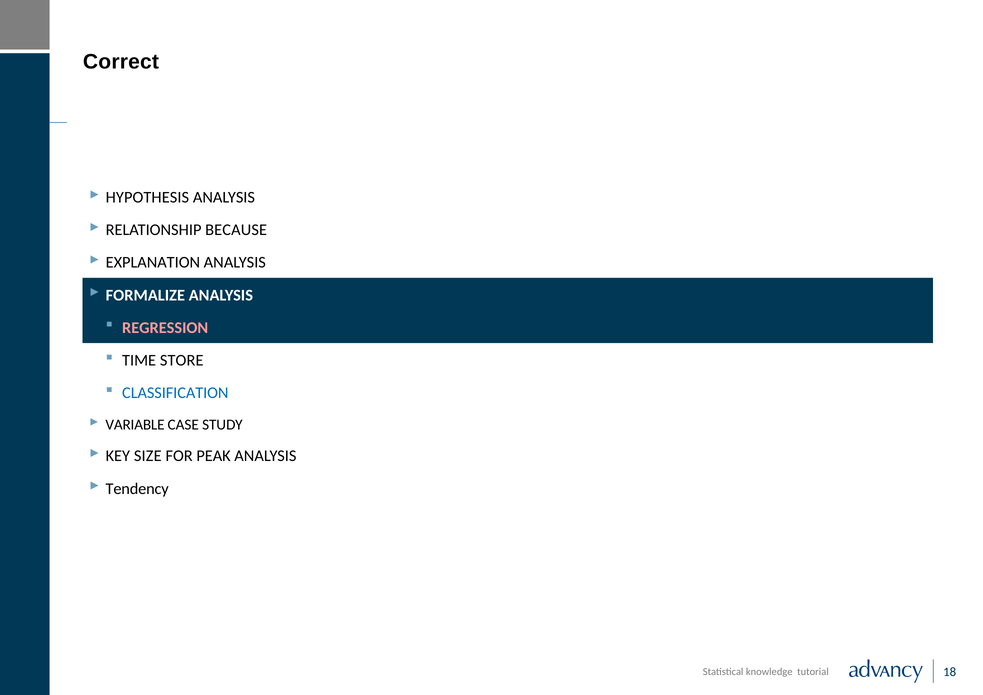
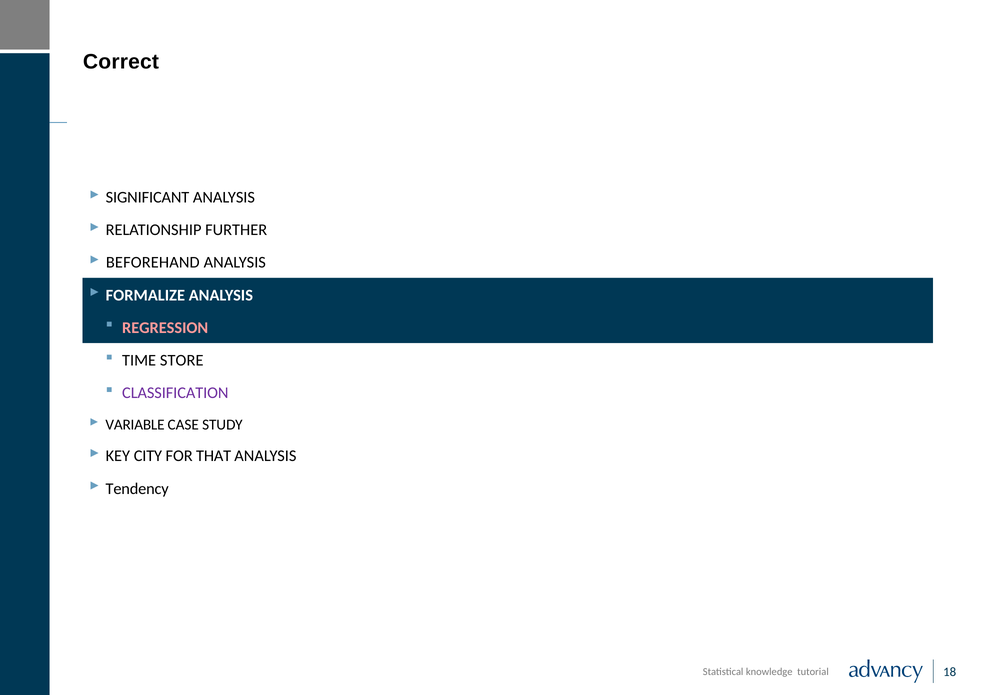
HYPOTHESIS: HYPOTHESIS -> SIGNIFICANT (148, 197)
BECAUSE: BECAUSE -> FURTHER (236, 230)
EXPLANATION: EXPLANATION -> BEFOREHAND (153, 263)
CLASSIFICATION colour: blue -> purple (175, 393)
SIZE: SIZE -> CITY (148, 456)
PEAK: PEAK -> THAT (214, 456)
